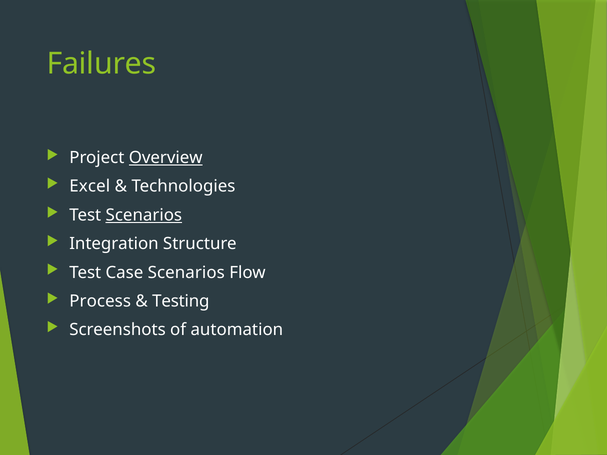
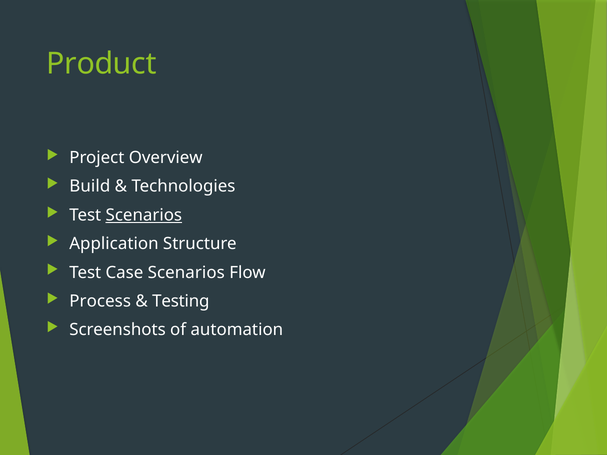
Failures: Failures -> Product (101, 64)
Overview underline: present -> none (166, 158)
Excel: Excel -> Build (90, 186)
Integration: Integration -> Application (114, 244)
